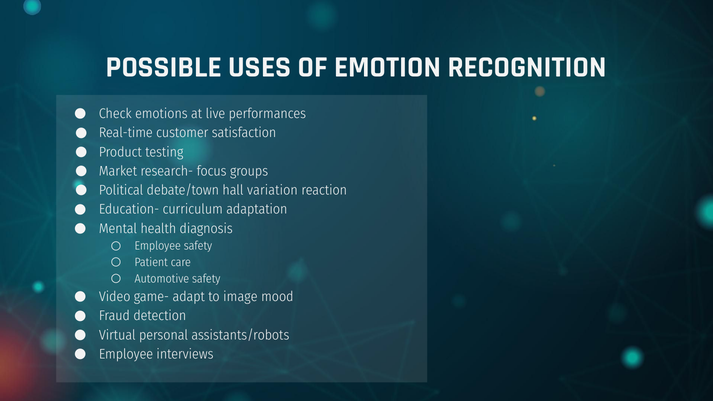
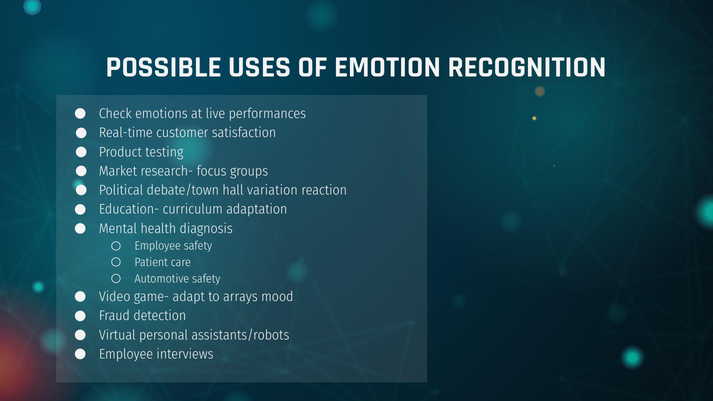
image: image -> arrays (240, 297)
